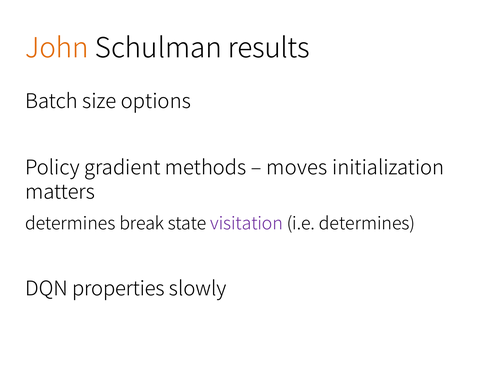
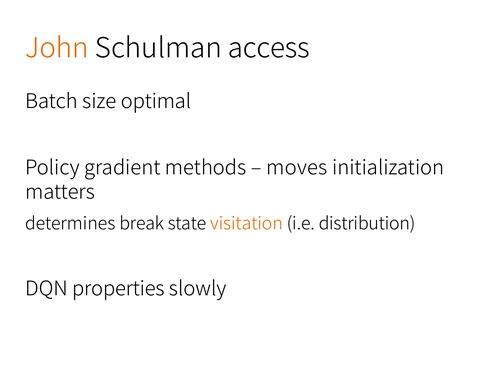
results: results -> access (269, 48)
options: options -> optimal (156, 102)
visitation colour: purple -> orange (247, 224)
i.e determines: determines -> distribution (367, 224)
